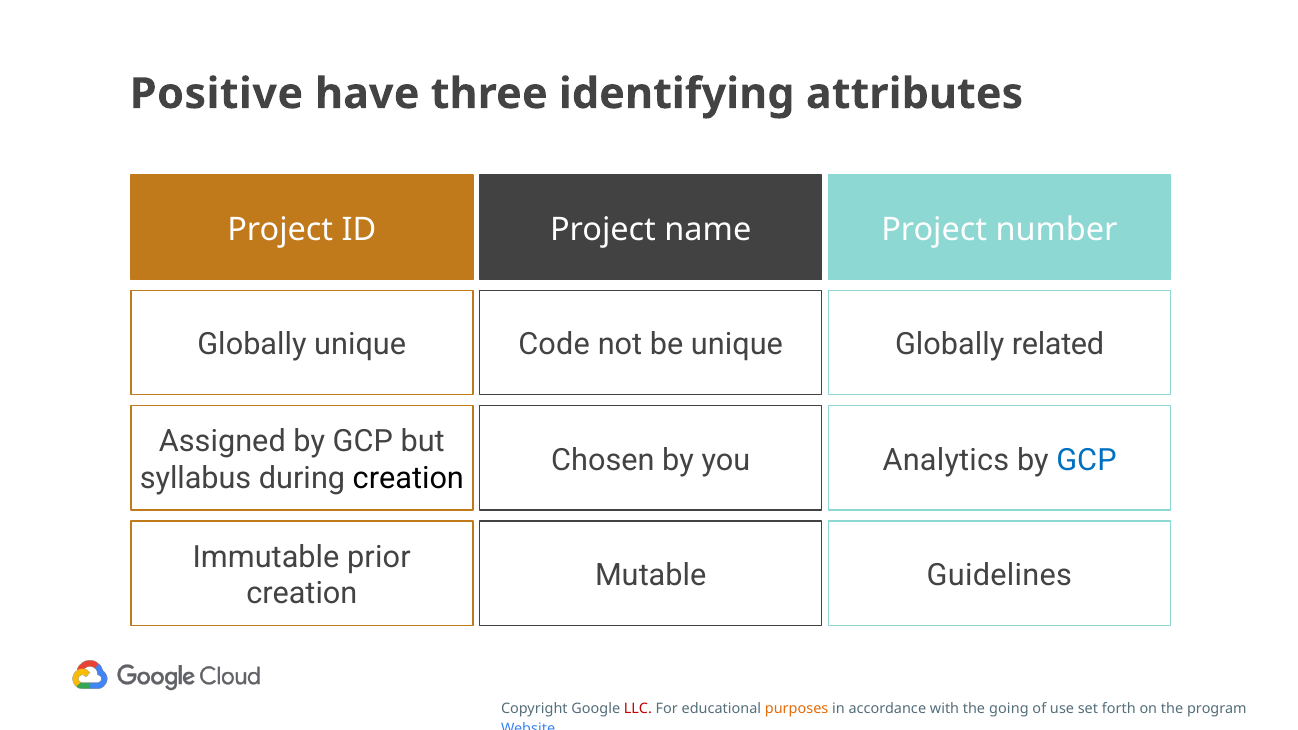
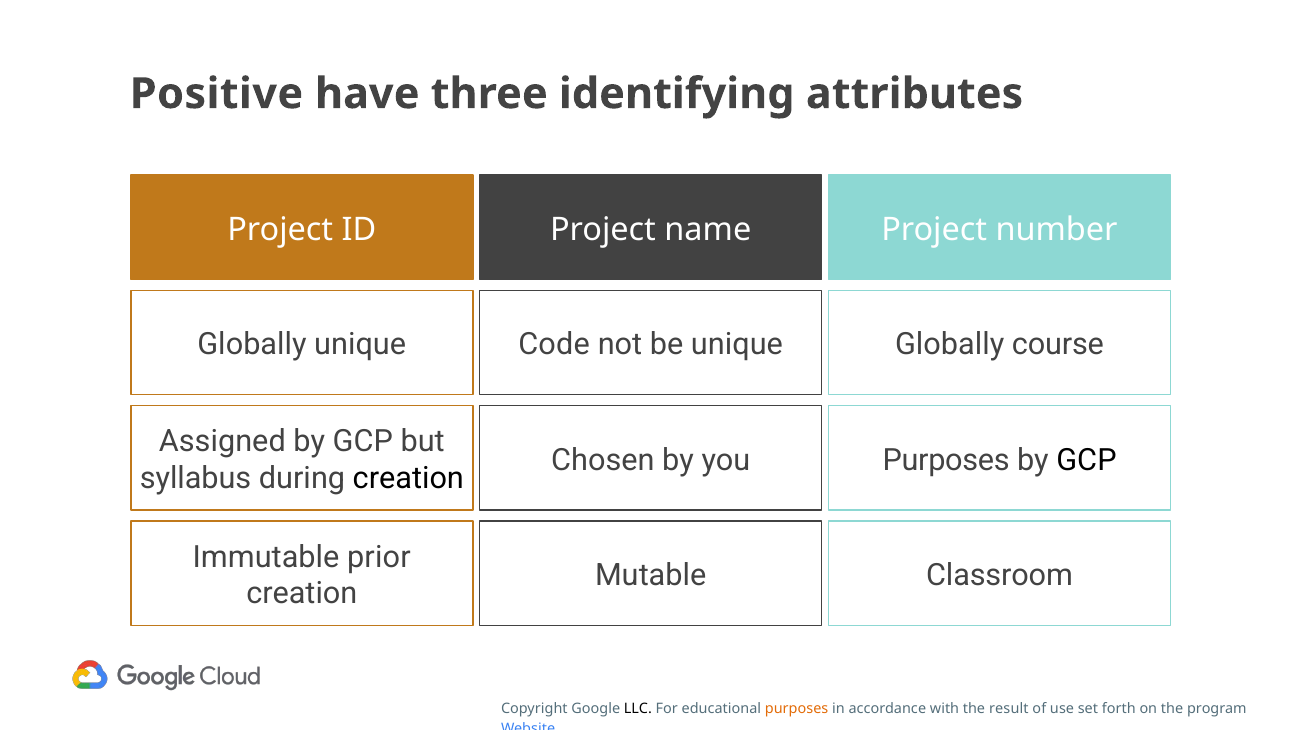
related: related -> course (1058, 345)
you Analytics: Analytics -> Purposes (946, 460)
GCP colour: blue -> black (1086, 460)
Guidelines: Guidelines -> Classroom (1000, 576)
LLC colour: red -> black (638, 709)
going: going -> result (1009, 709)
